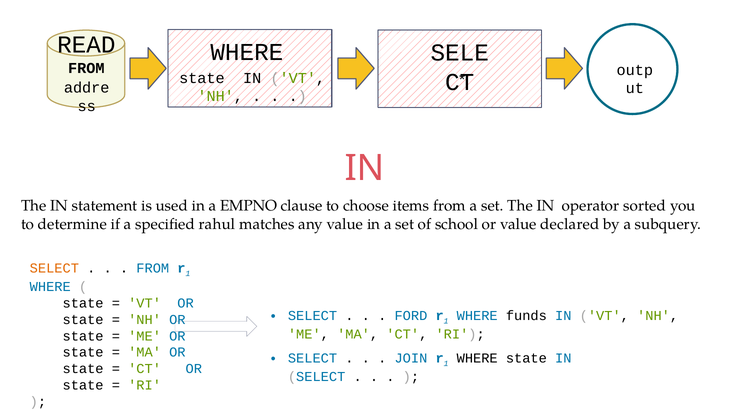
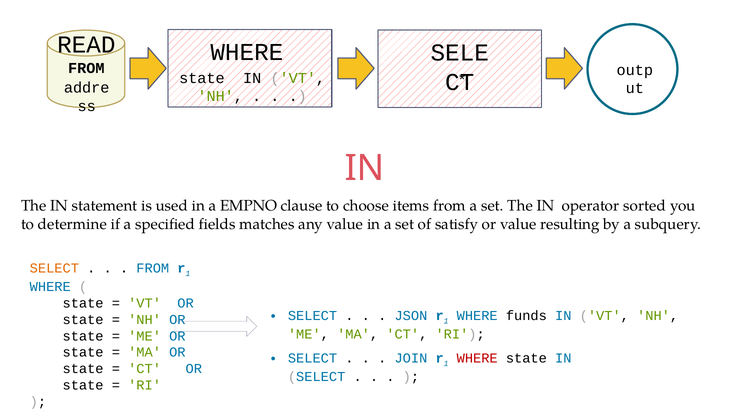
rahul: rahul -> fields (217, 224)
school: school -> satisfy (457, 224)
declared: declared -> resulting (570, 224)
FORD: FORD -> JSON (411, 316)
WHERE colour: black -> red (477, 358)
